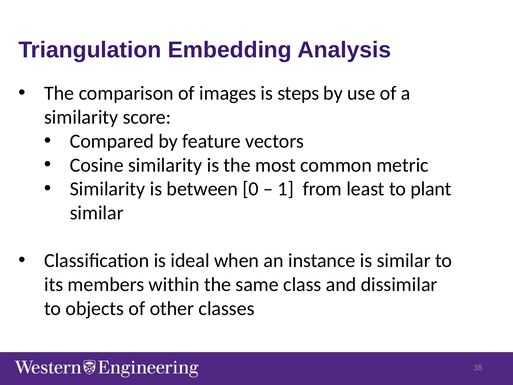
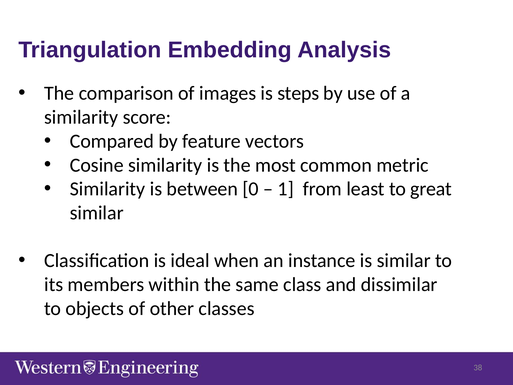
plant: plant -> great (431, 189)
